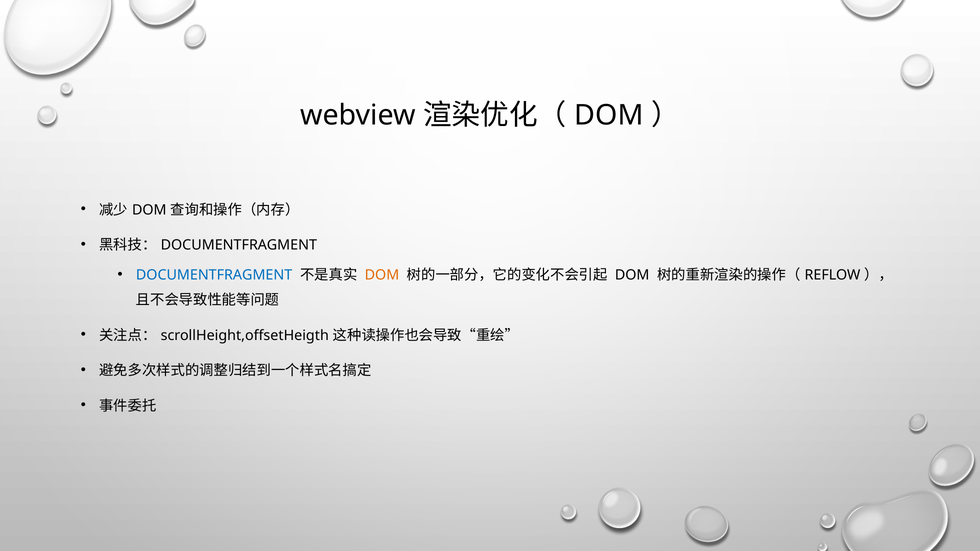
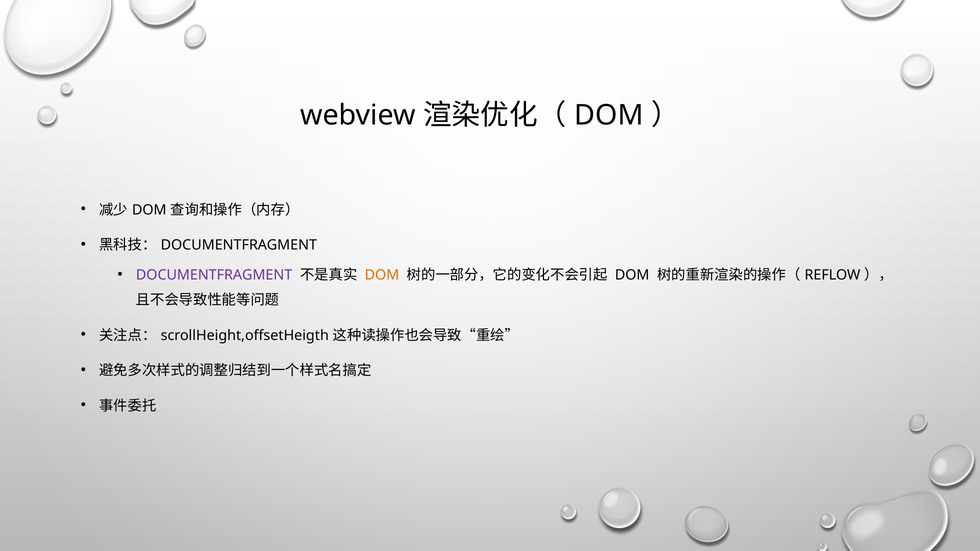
DOCUMENTFRAGMENT colour: blue -> purple (214, 275)
